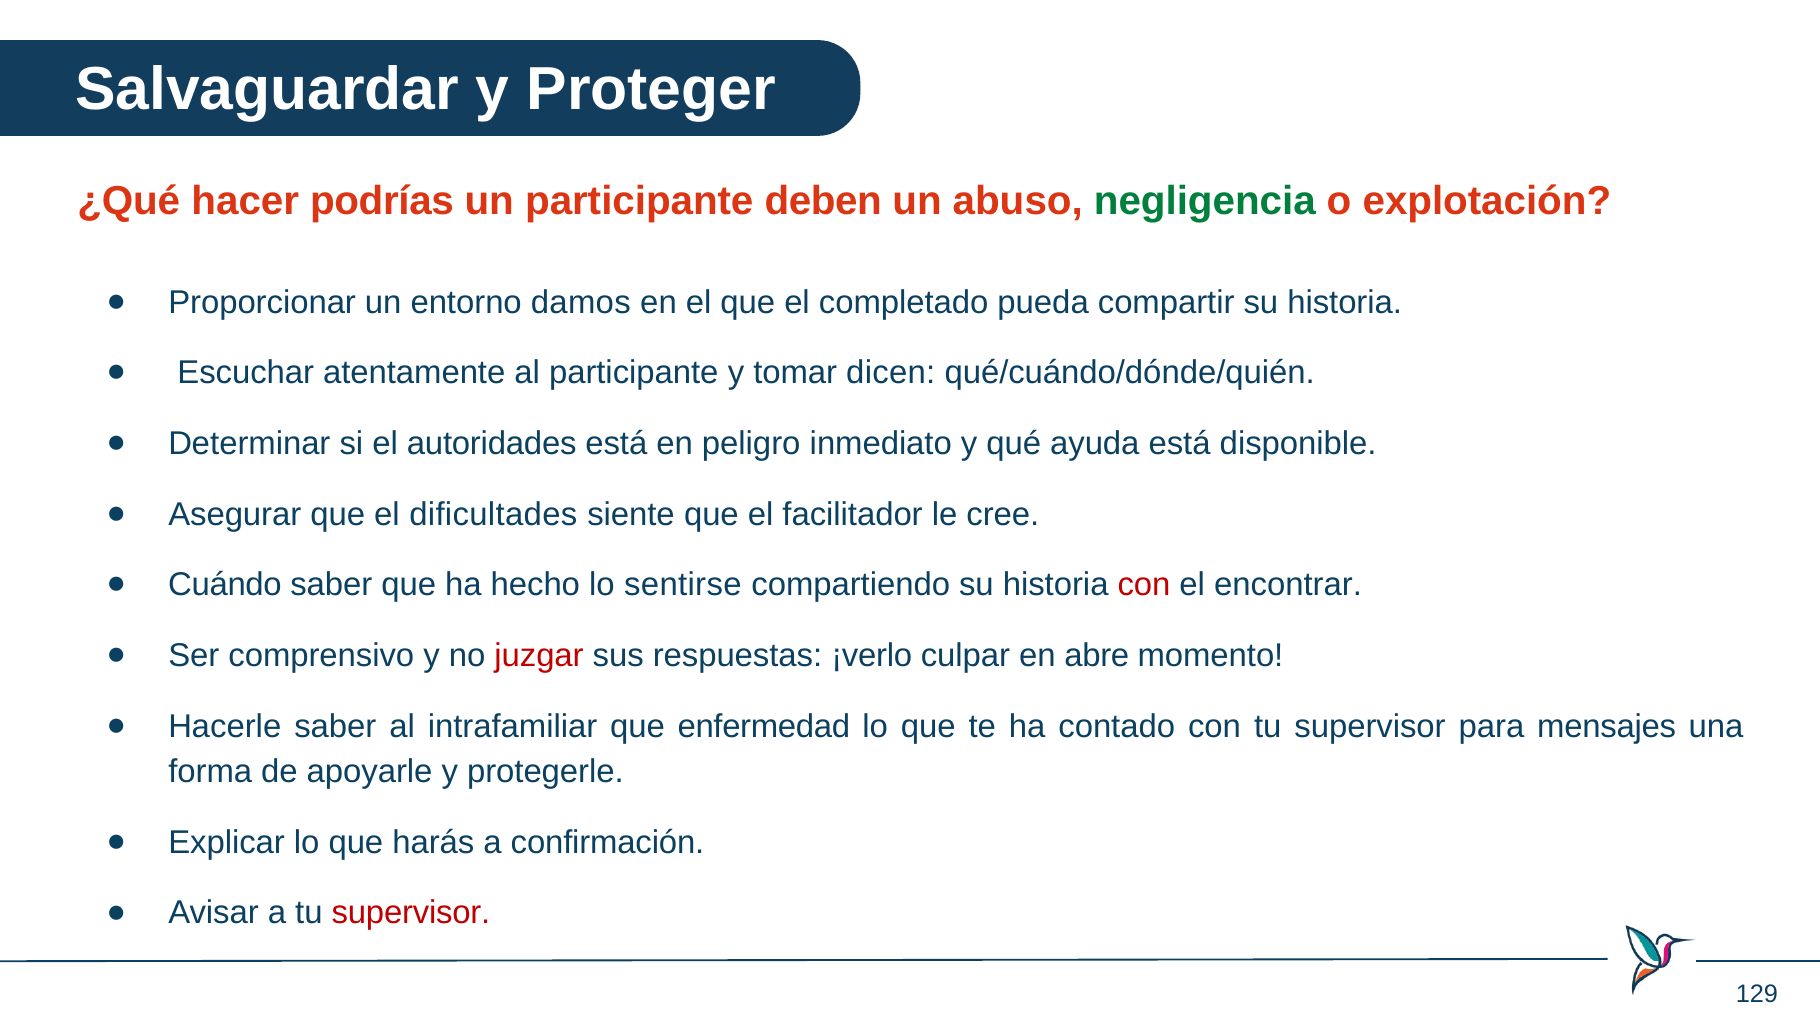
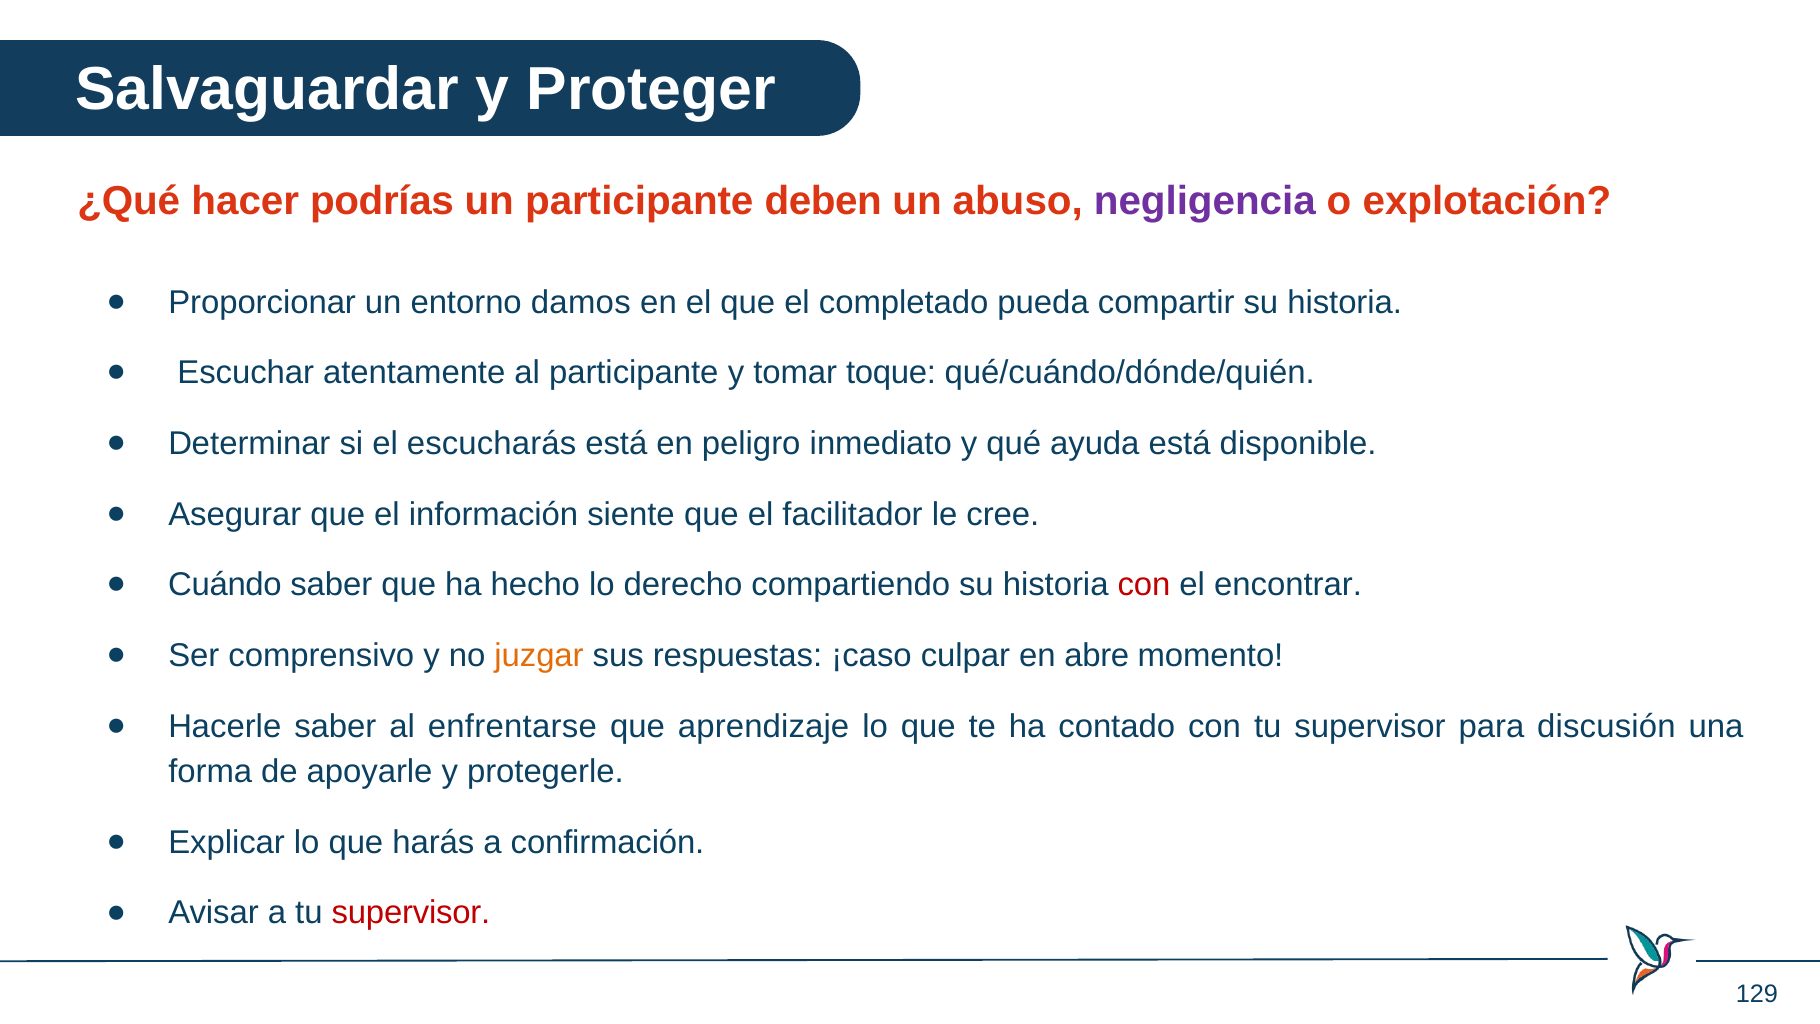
negligencia colour: green -> purple (1205, 201)
dicen: dicen -> toque (891, 373)
autoridades: autoridades -> escucharás (492, 444)
dificultades: dificultades -> información (494, 514)
sentirse: sentirse -> derecho (683, 585)
juzgar colour: red -> orange (539, 656)
¡verlo: ¡verlo -> ¡caso (872, 656)
intrafamiliar: intrafamiliar -> enfrentarse (512, 726)
enfermedad: enfermedad -> aprendizaje (764, 726)
mensajes: mensajes -> discusión (1606, 726)
